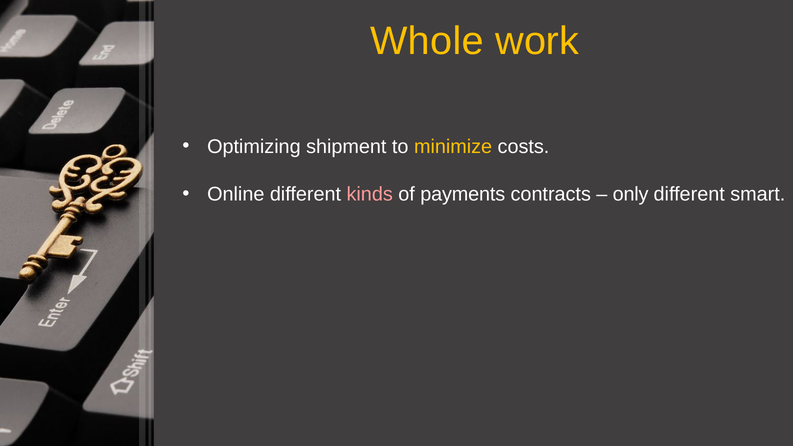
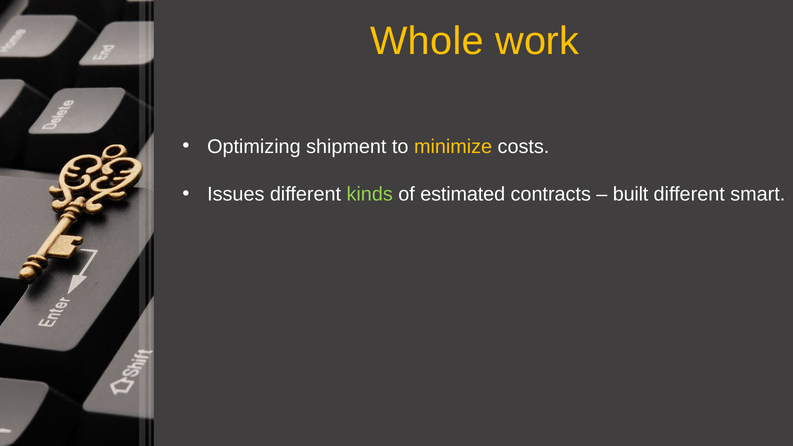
Online: Online -> Issues (236, 194)
kinds colour: pink -> light green (370, 194)
payments: payments -> estimated (463, 194)
only: only -> built (631, 194)
